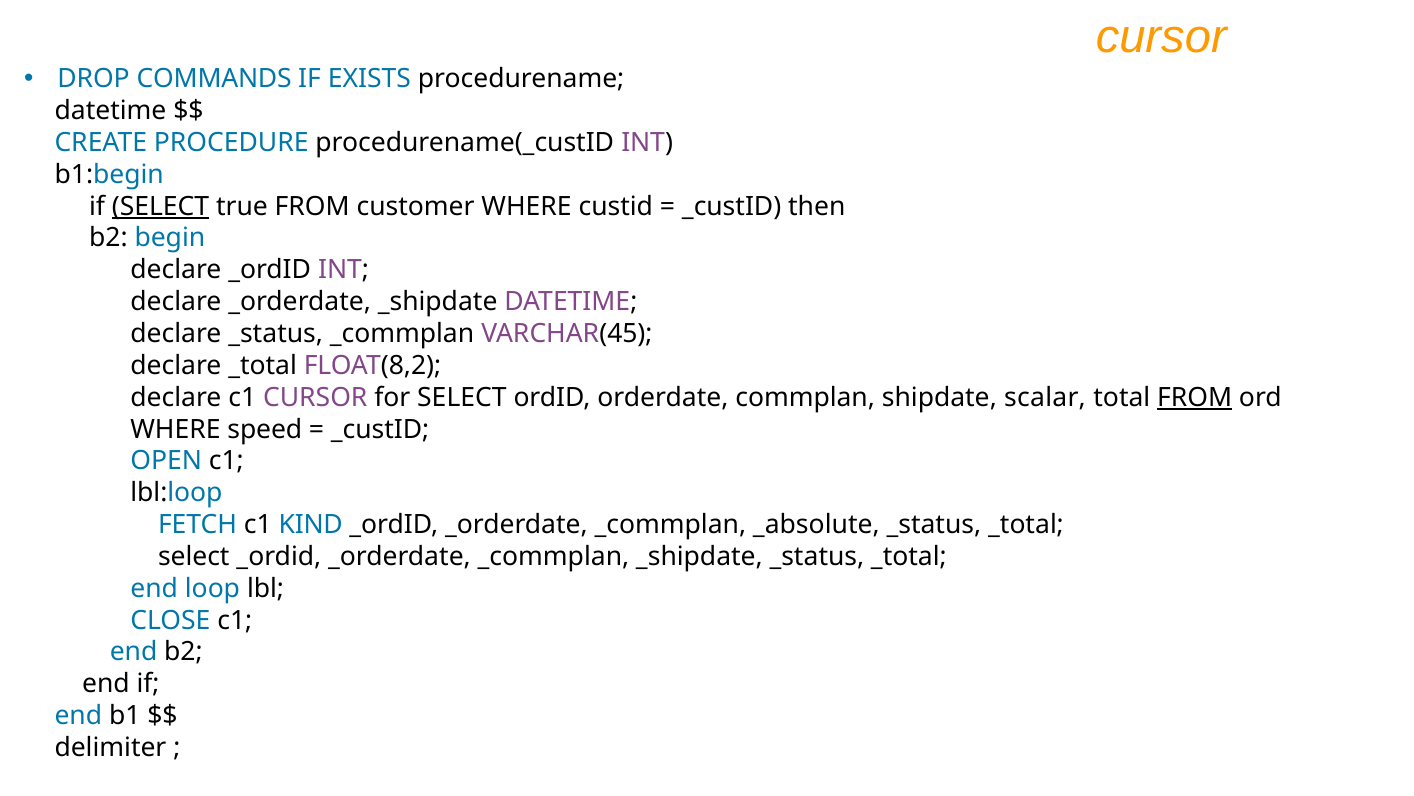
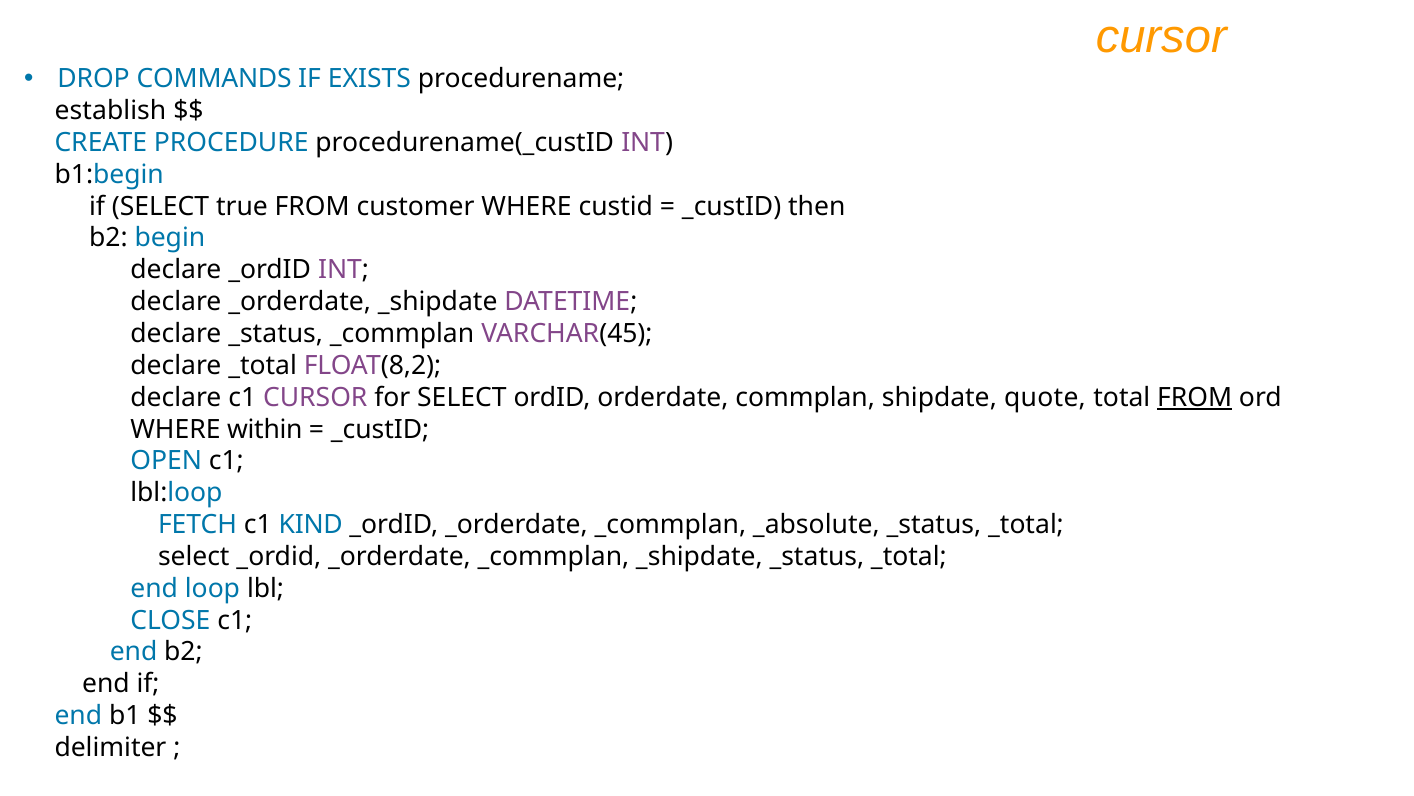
datetime: datetime -> establish (110, 111)
SELECT underline: present -> none (160, 206)
scalar: scalar -> quote (1045, 397)
speed: speed -> within (265, 429)
